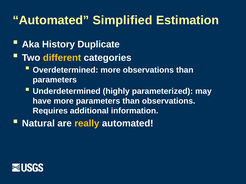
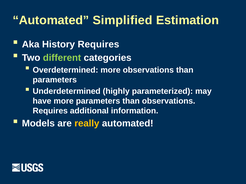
History Duplicate: Duplicate -> Requires (98, 45)
different colour: yellow -> light green (62, 58)
Natural: Natural -> Models (38, 124)
